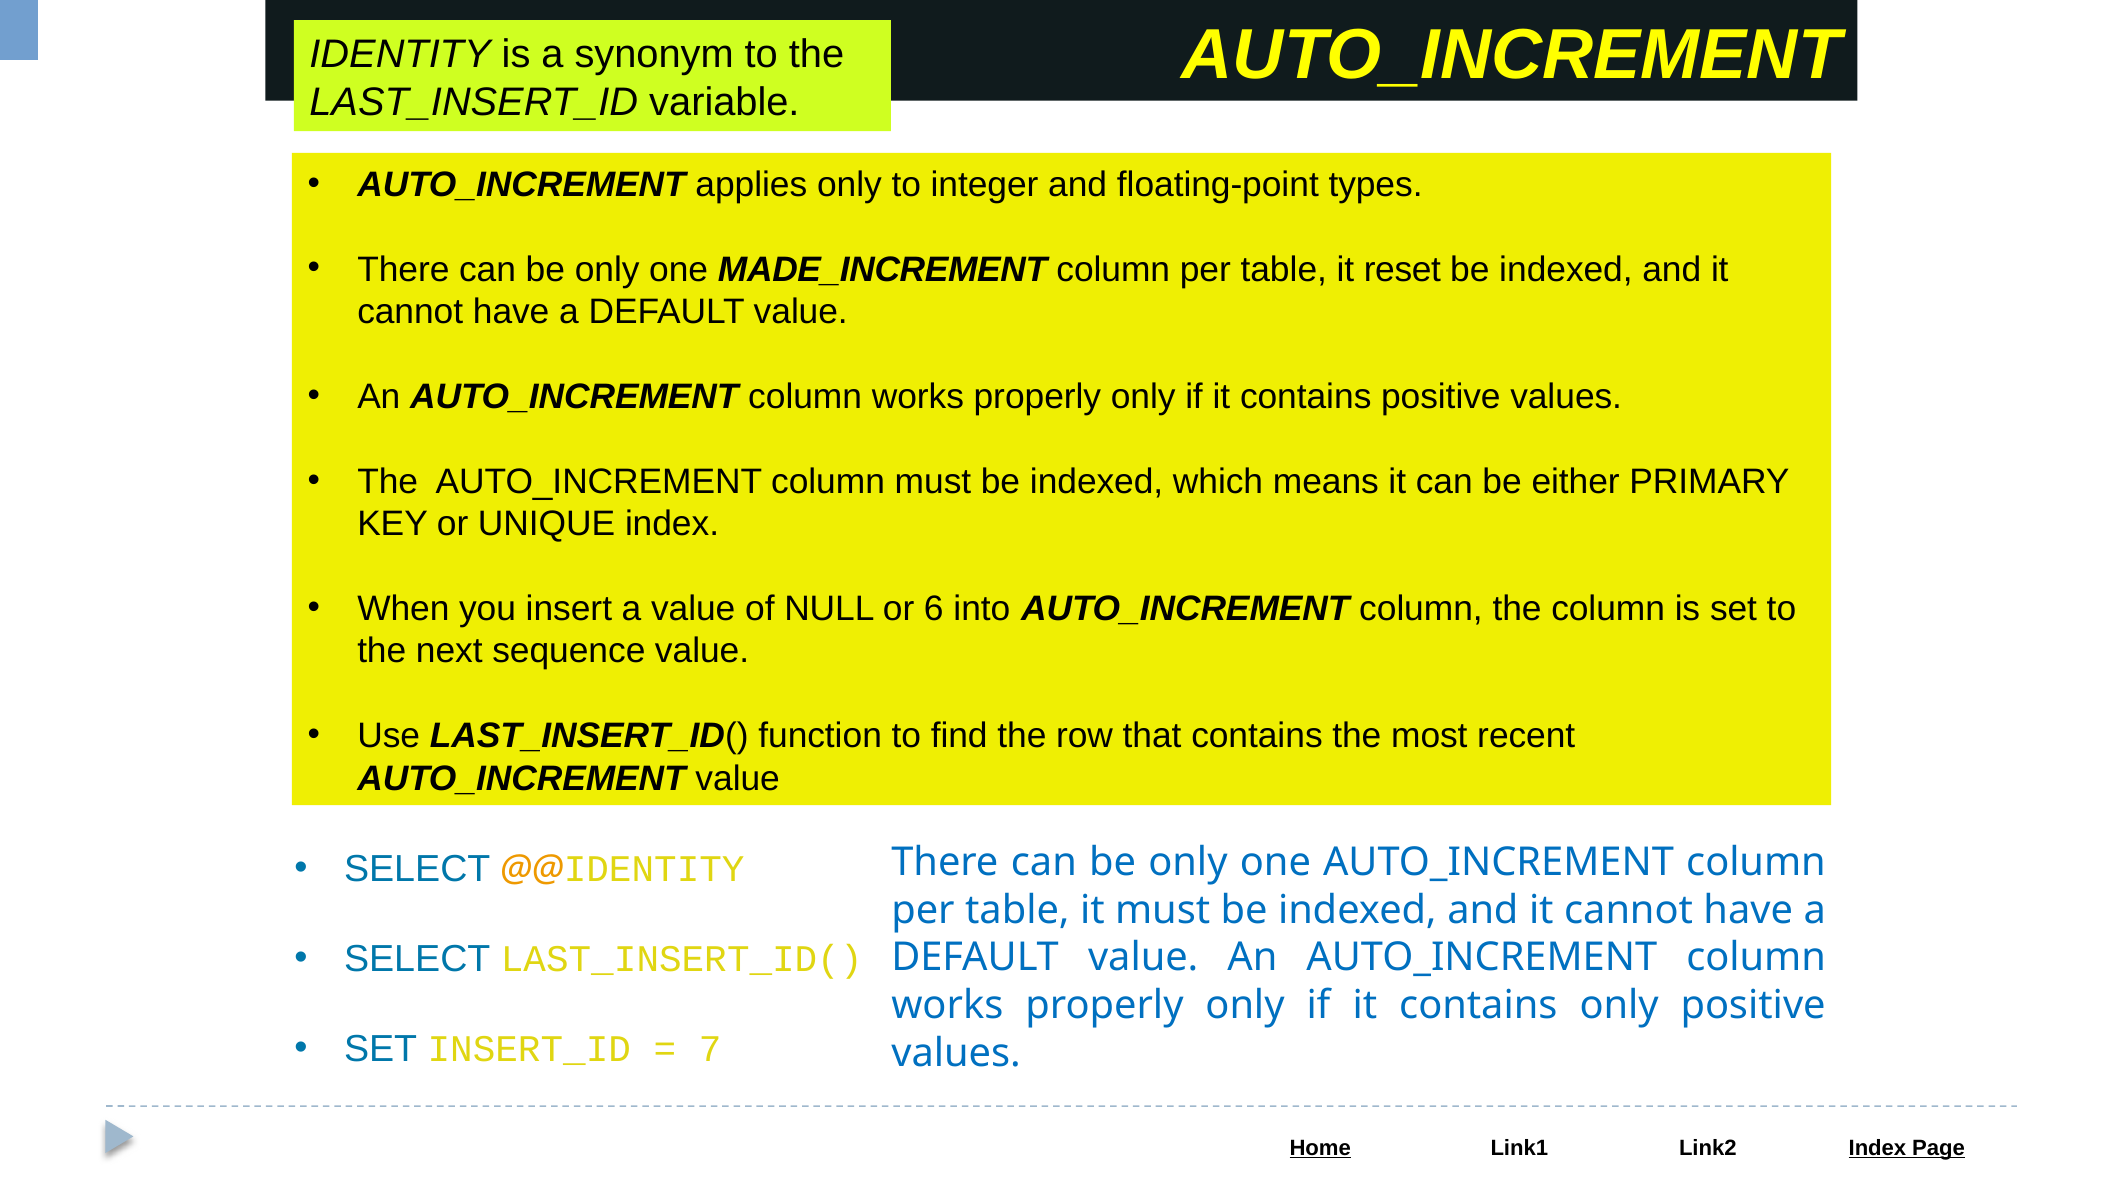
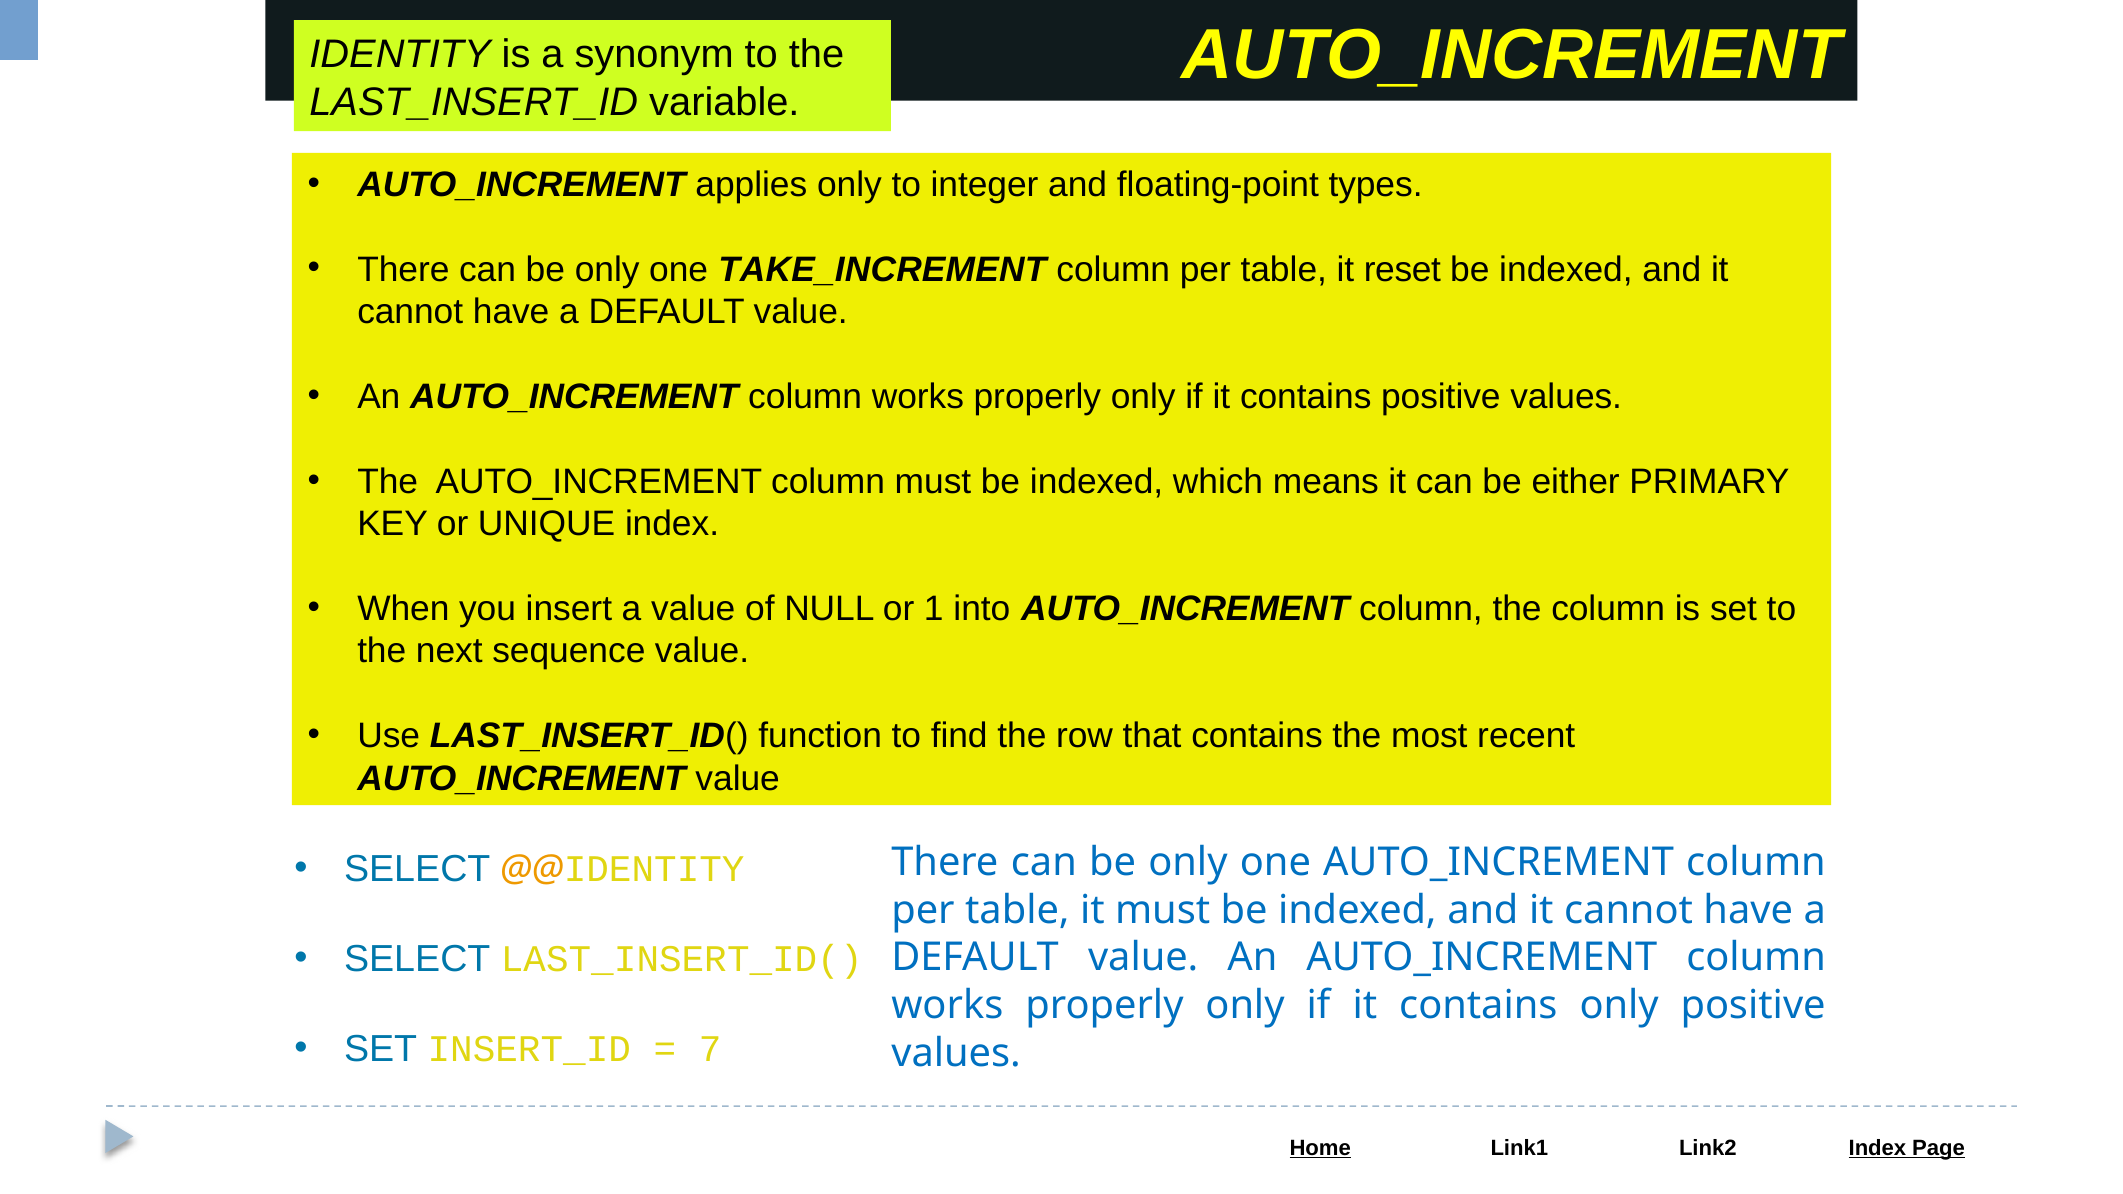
MADE_INCREMENT: MADE_INCREMENT -> TAKE_INCREMENT (882, 269)
6: 6 -> 1 (934, 609)
